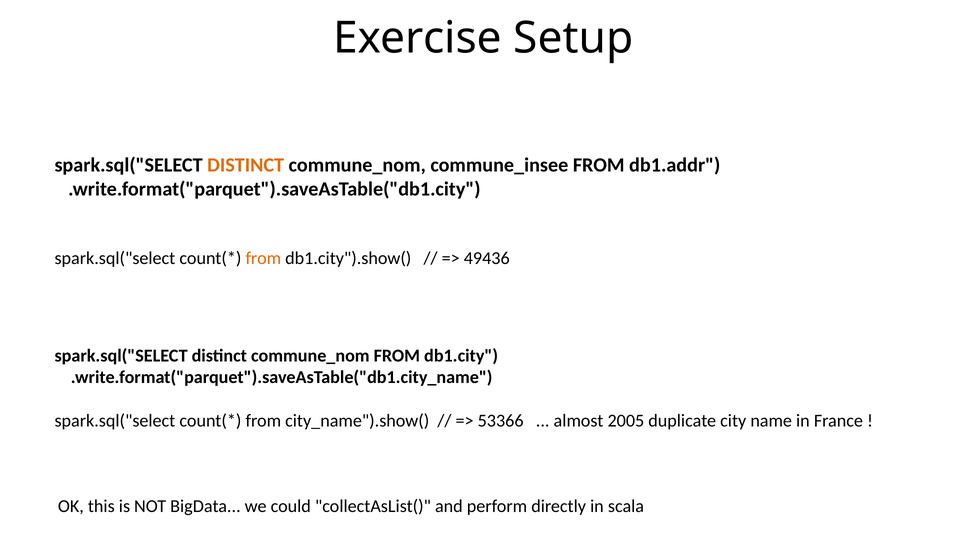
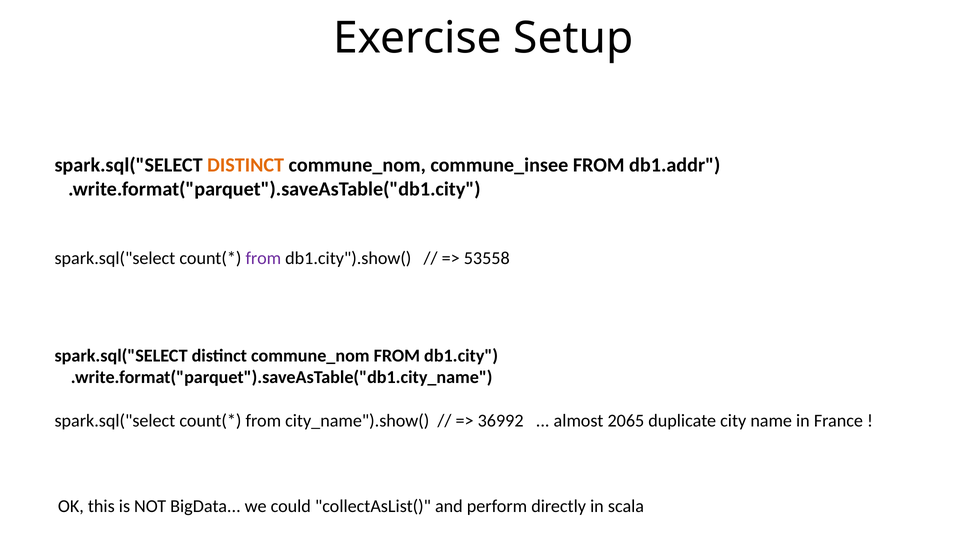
from colour: orange -> purple (263, 258)
49436: 49436 -> 53558 (487, 258)
53366: 53366 -> 36992 (501, 421)
2005: 2005 -> 2065 (626, 421)
